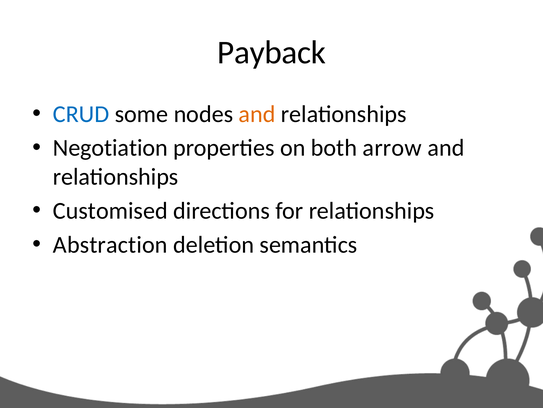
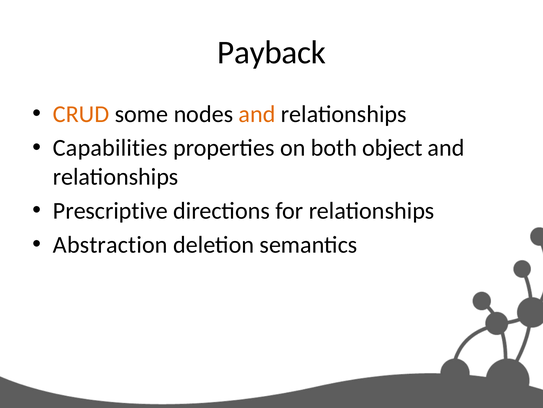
CRUD colour: blue -> orange (81, 114)
Negotiation: Negotiation -> Capabilities (110, 148)
arrow: arrow -> object (392, 148)
Customised: Customised -> Prescriptive (110, 210)
